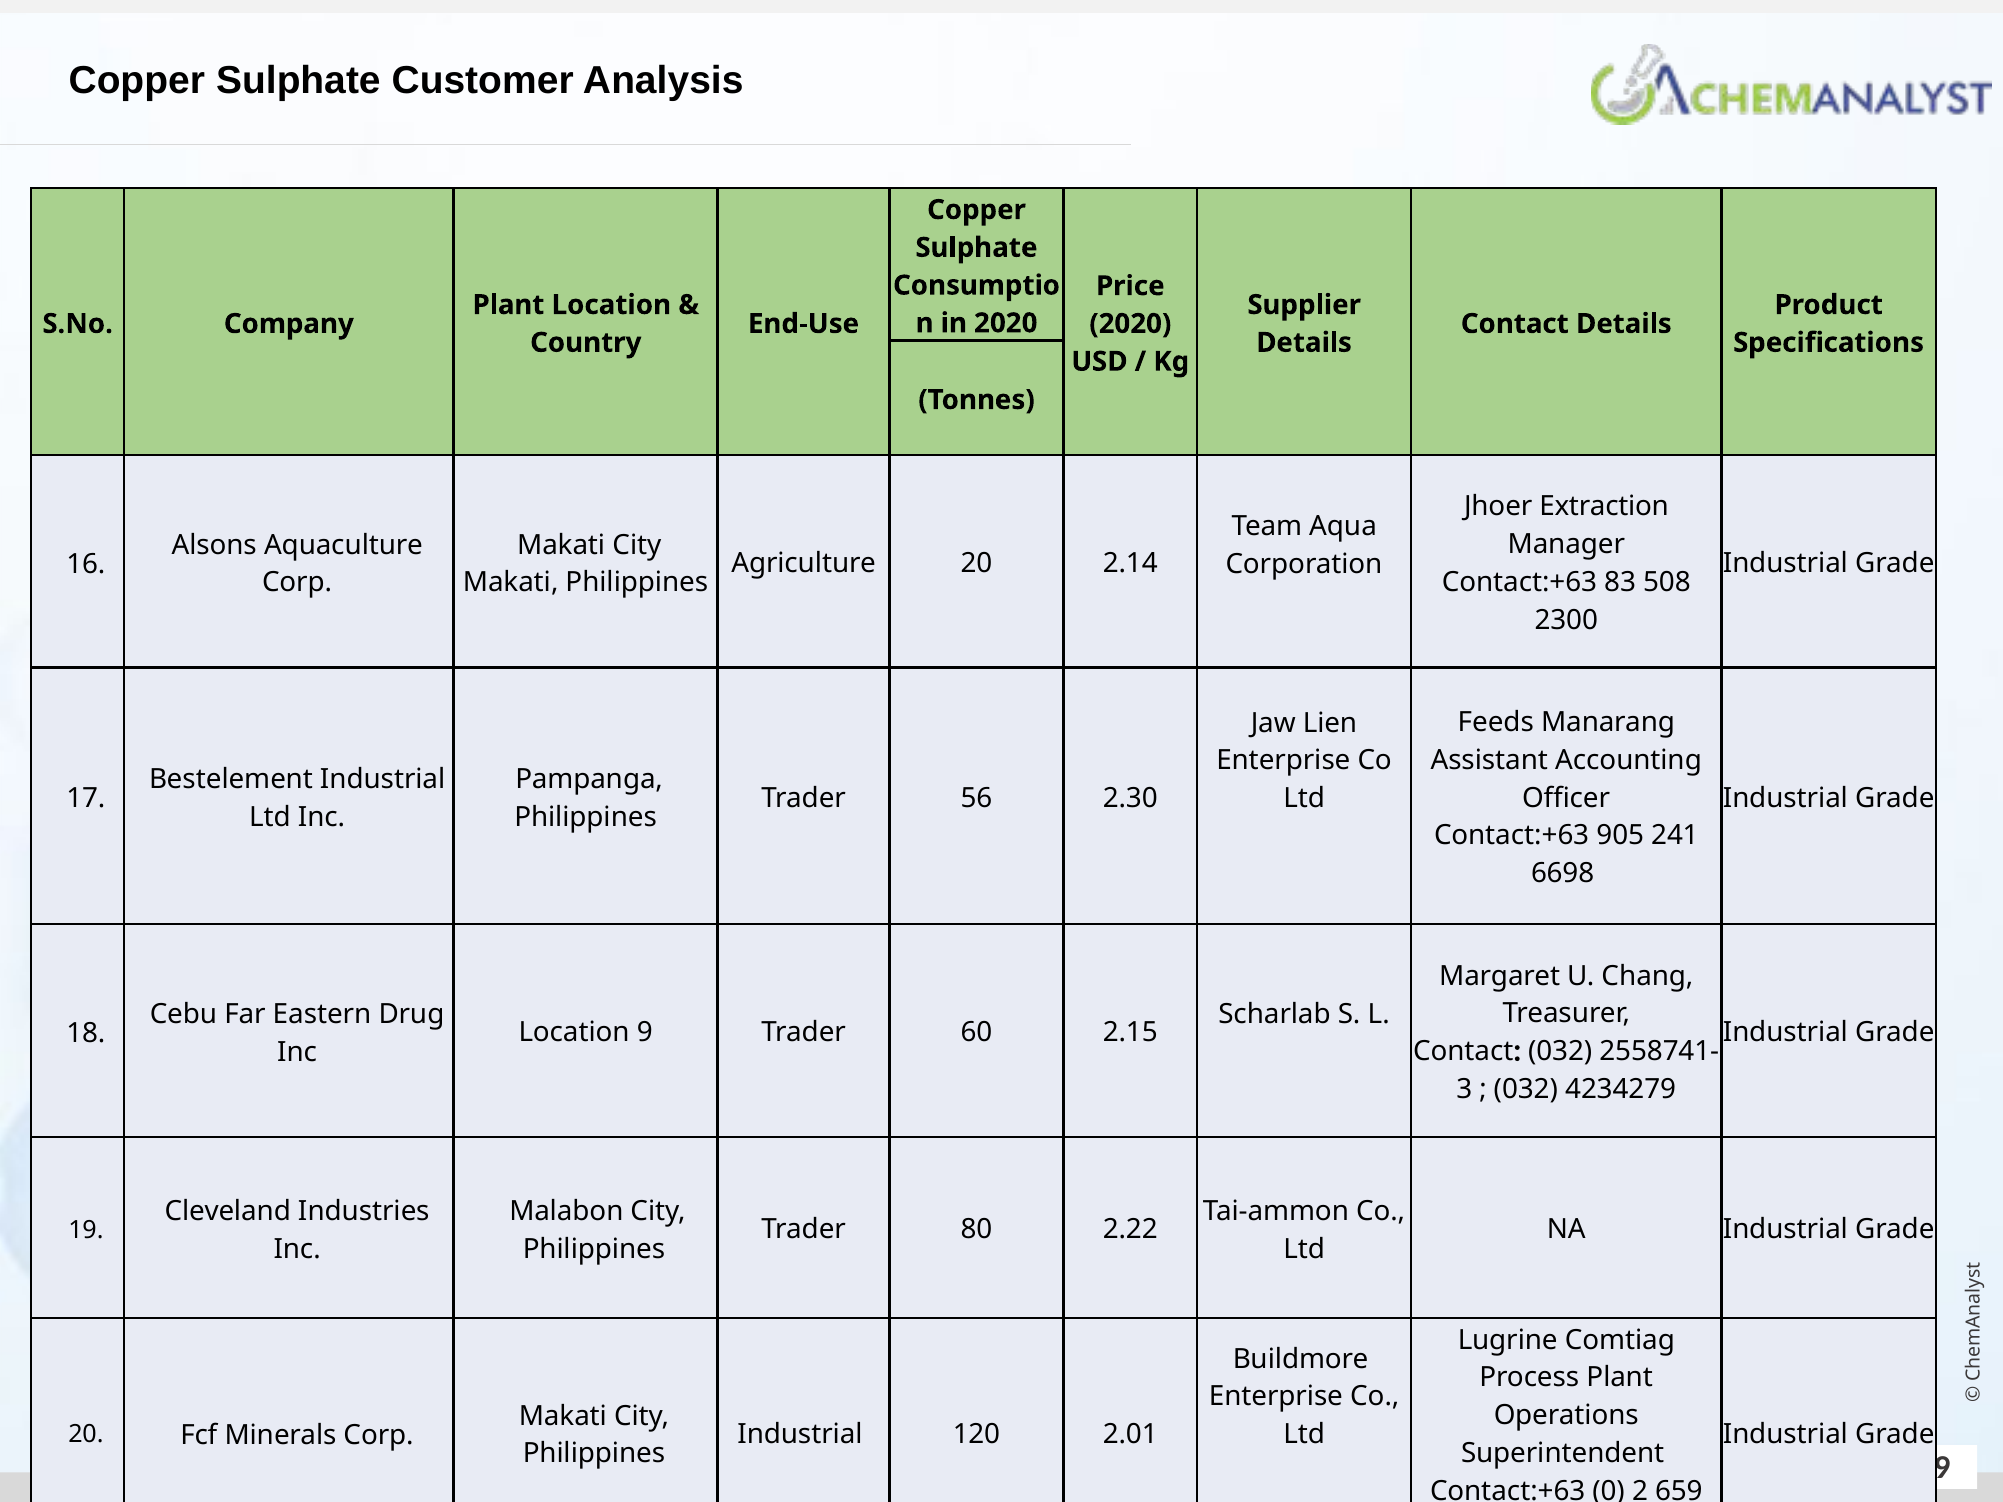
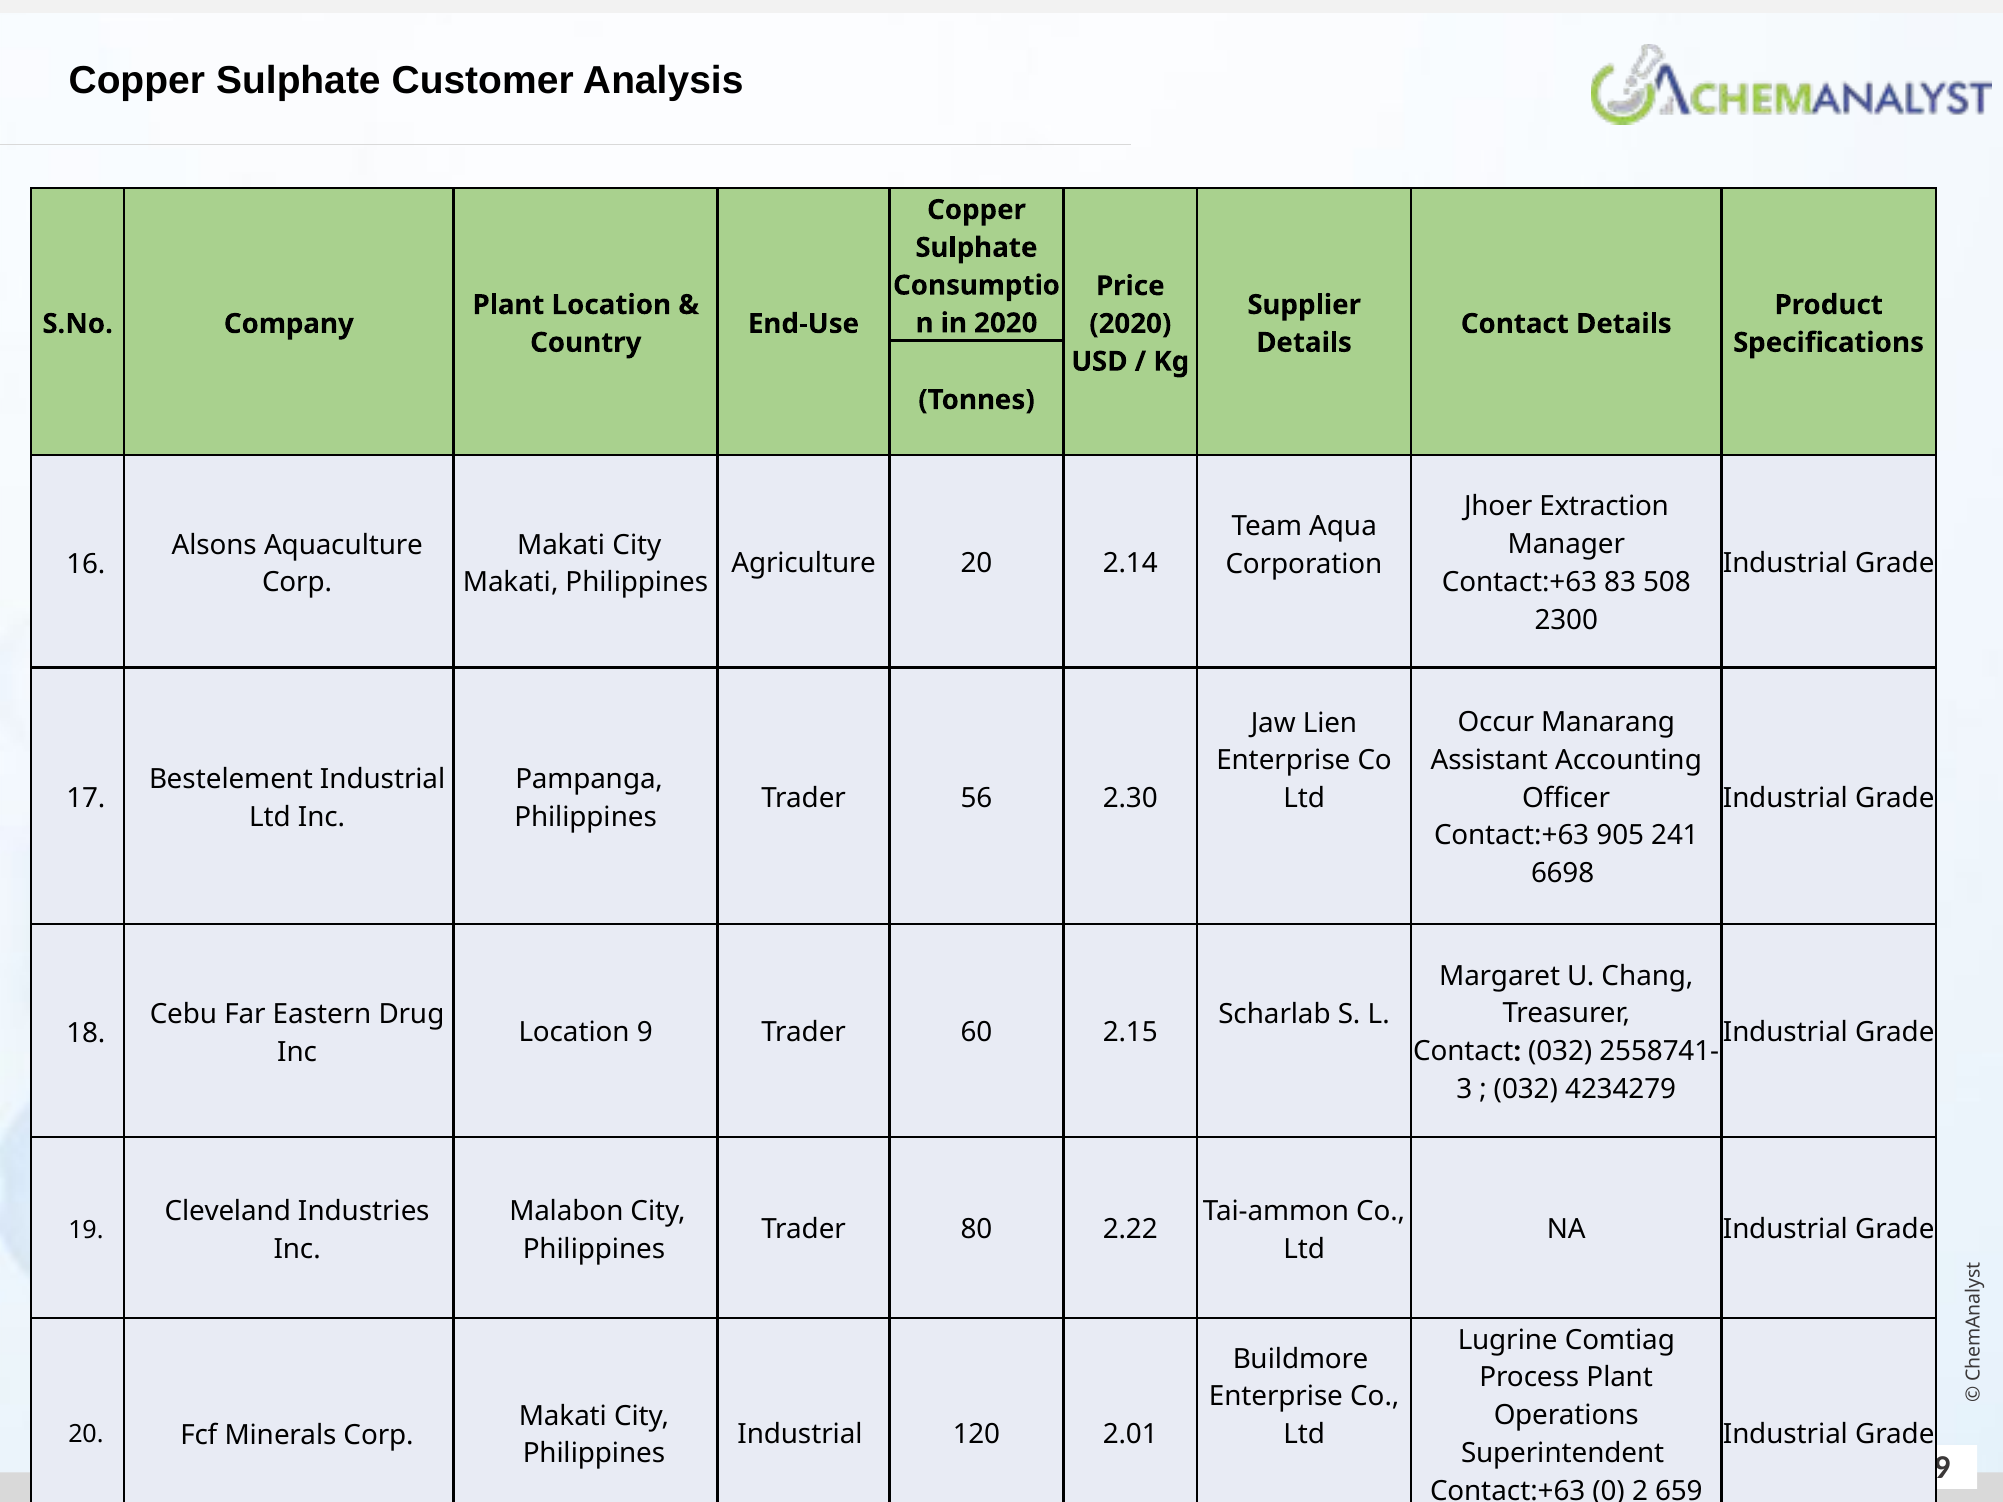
Feeds: Feeds -> Occur (1496, 723)
